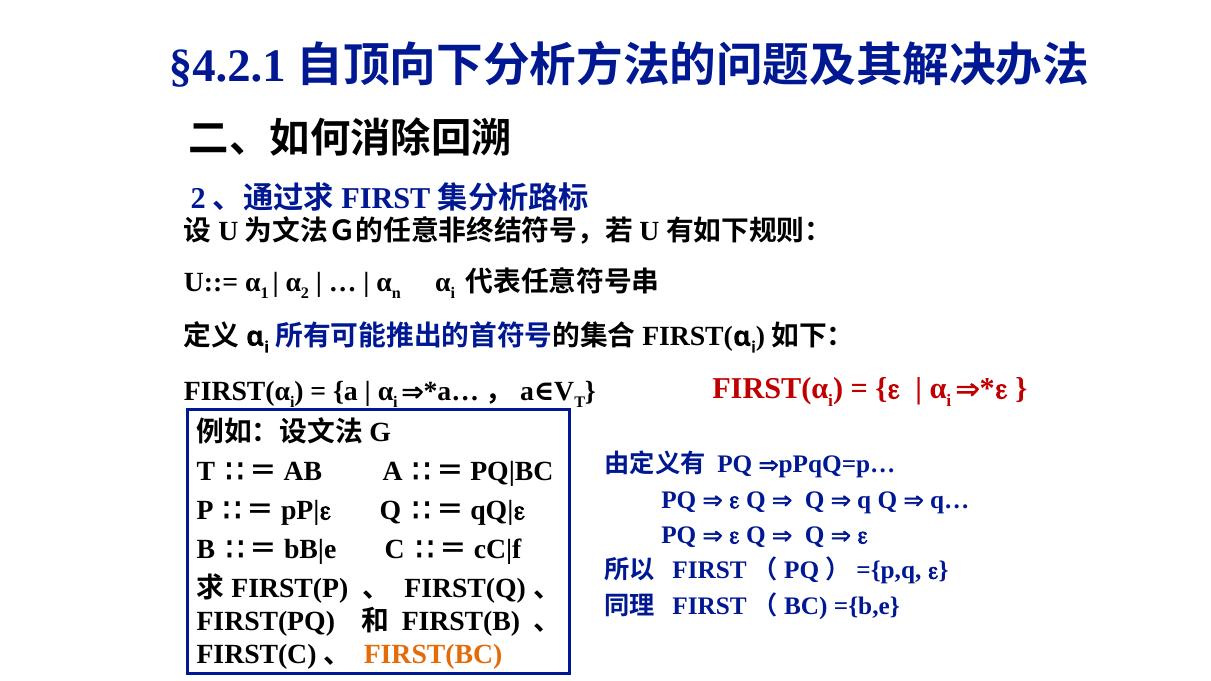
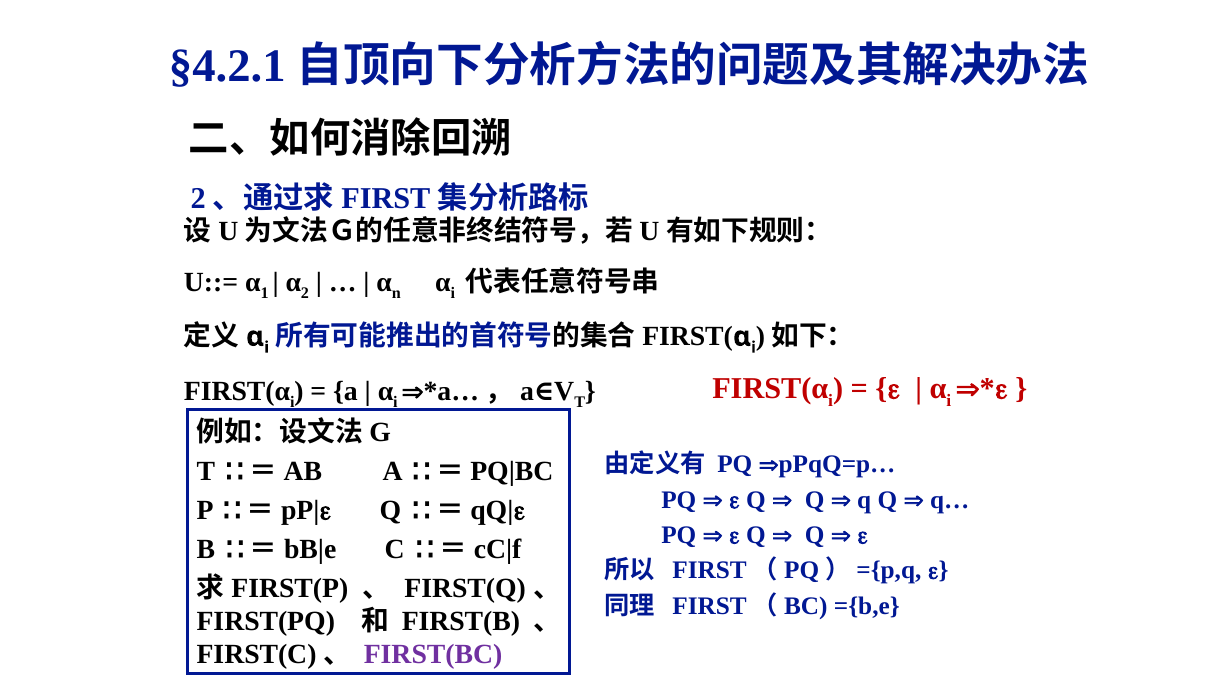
FIRST(BC colour: orange -> purple (433, 655)
